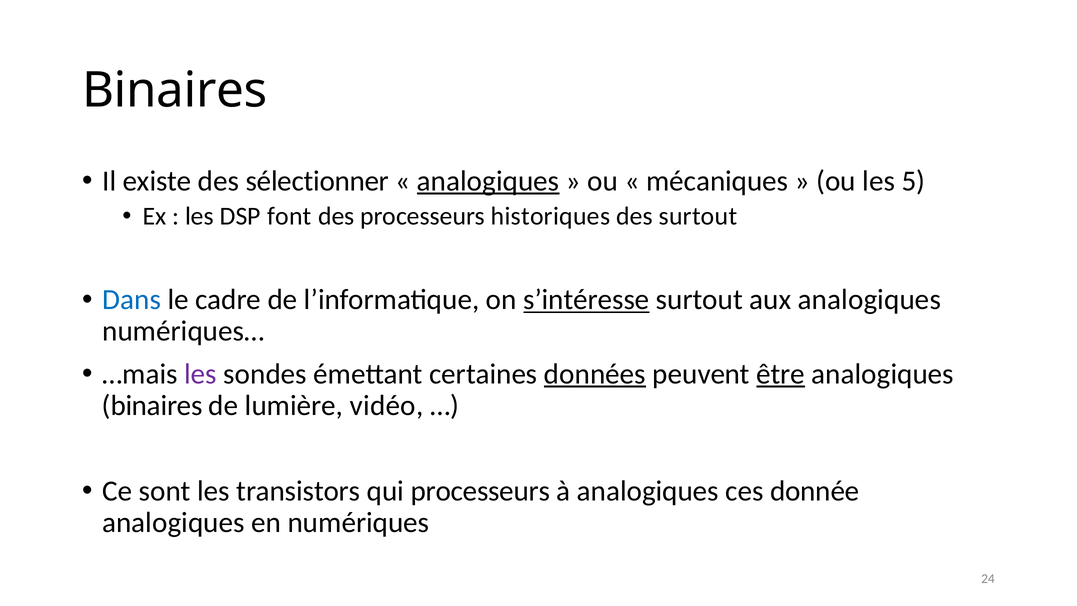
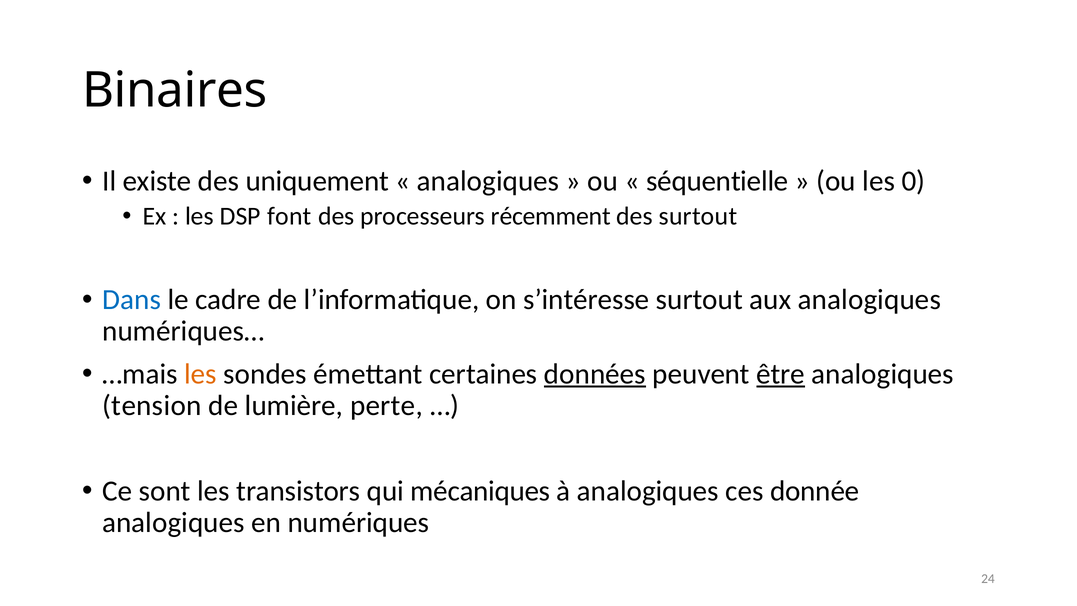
sélectionner: sélectionner -> uniquement (317, 181)
analogiques underline: present -> none (488, 181)
mécaniques: mécaniques -> séquentielle (717, 181)
5: 5 -> 0 (913, 181)
historiques: historiques -> récemment (551, 216)
s’intéresse underline: present -> none (586, 300)
les colour: purple -> orange (201, 374)
binaires: binaires -> tension (152, 405)
vidéo: vidéo -> perte (386, 405)
qui processeurs: processeurs -> mécaniques (480, 491)
